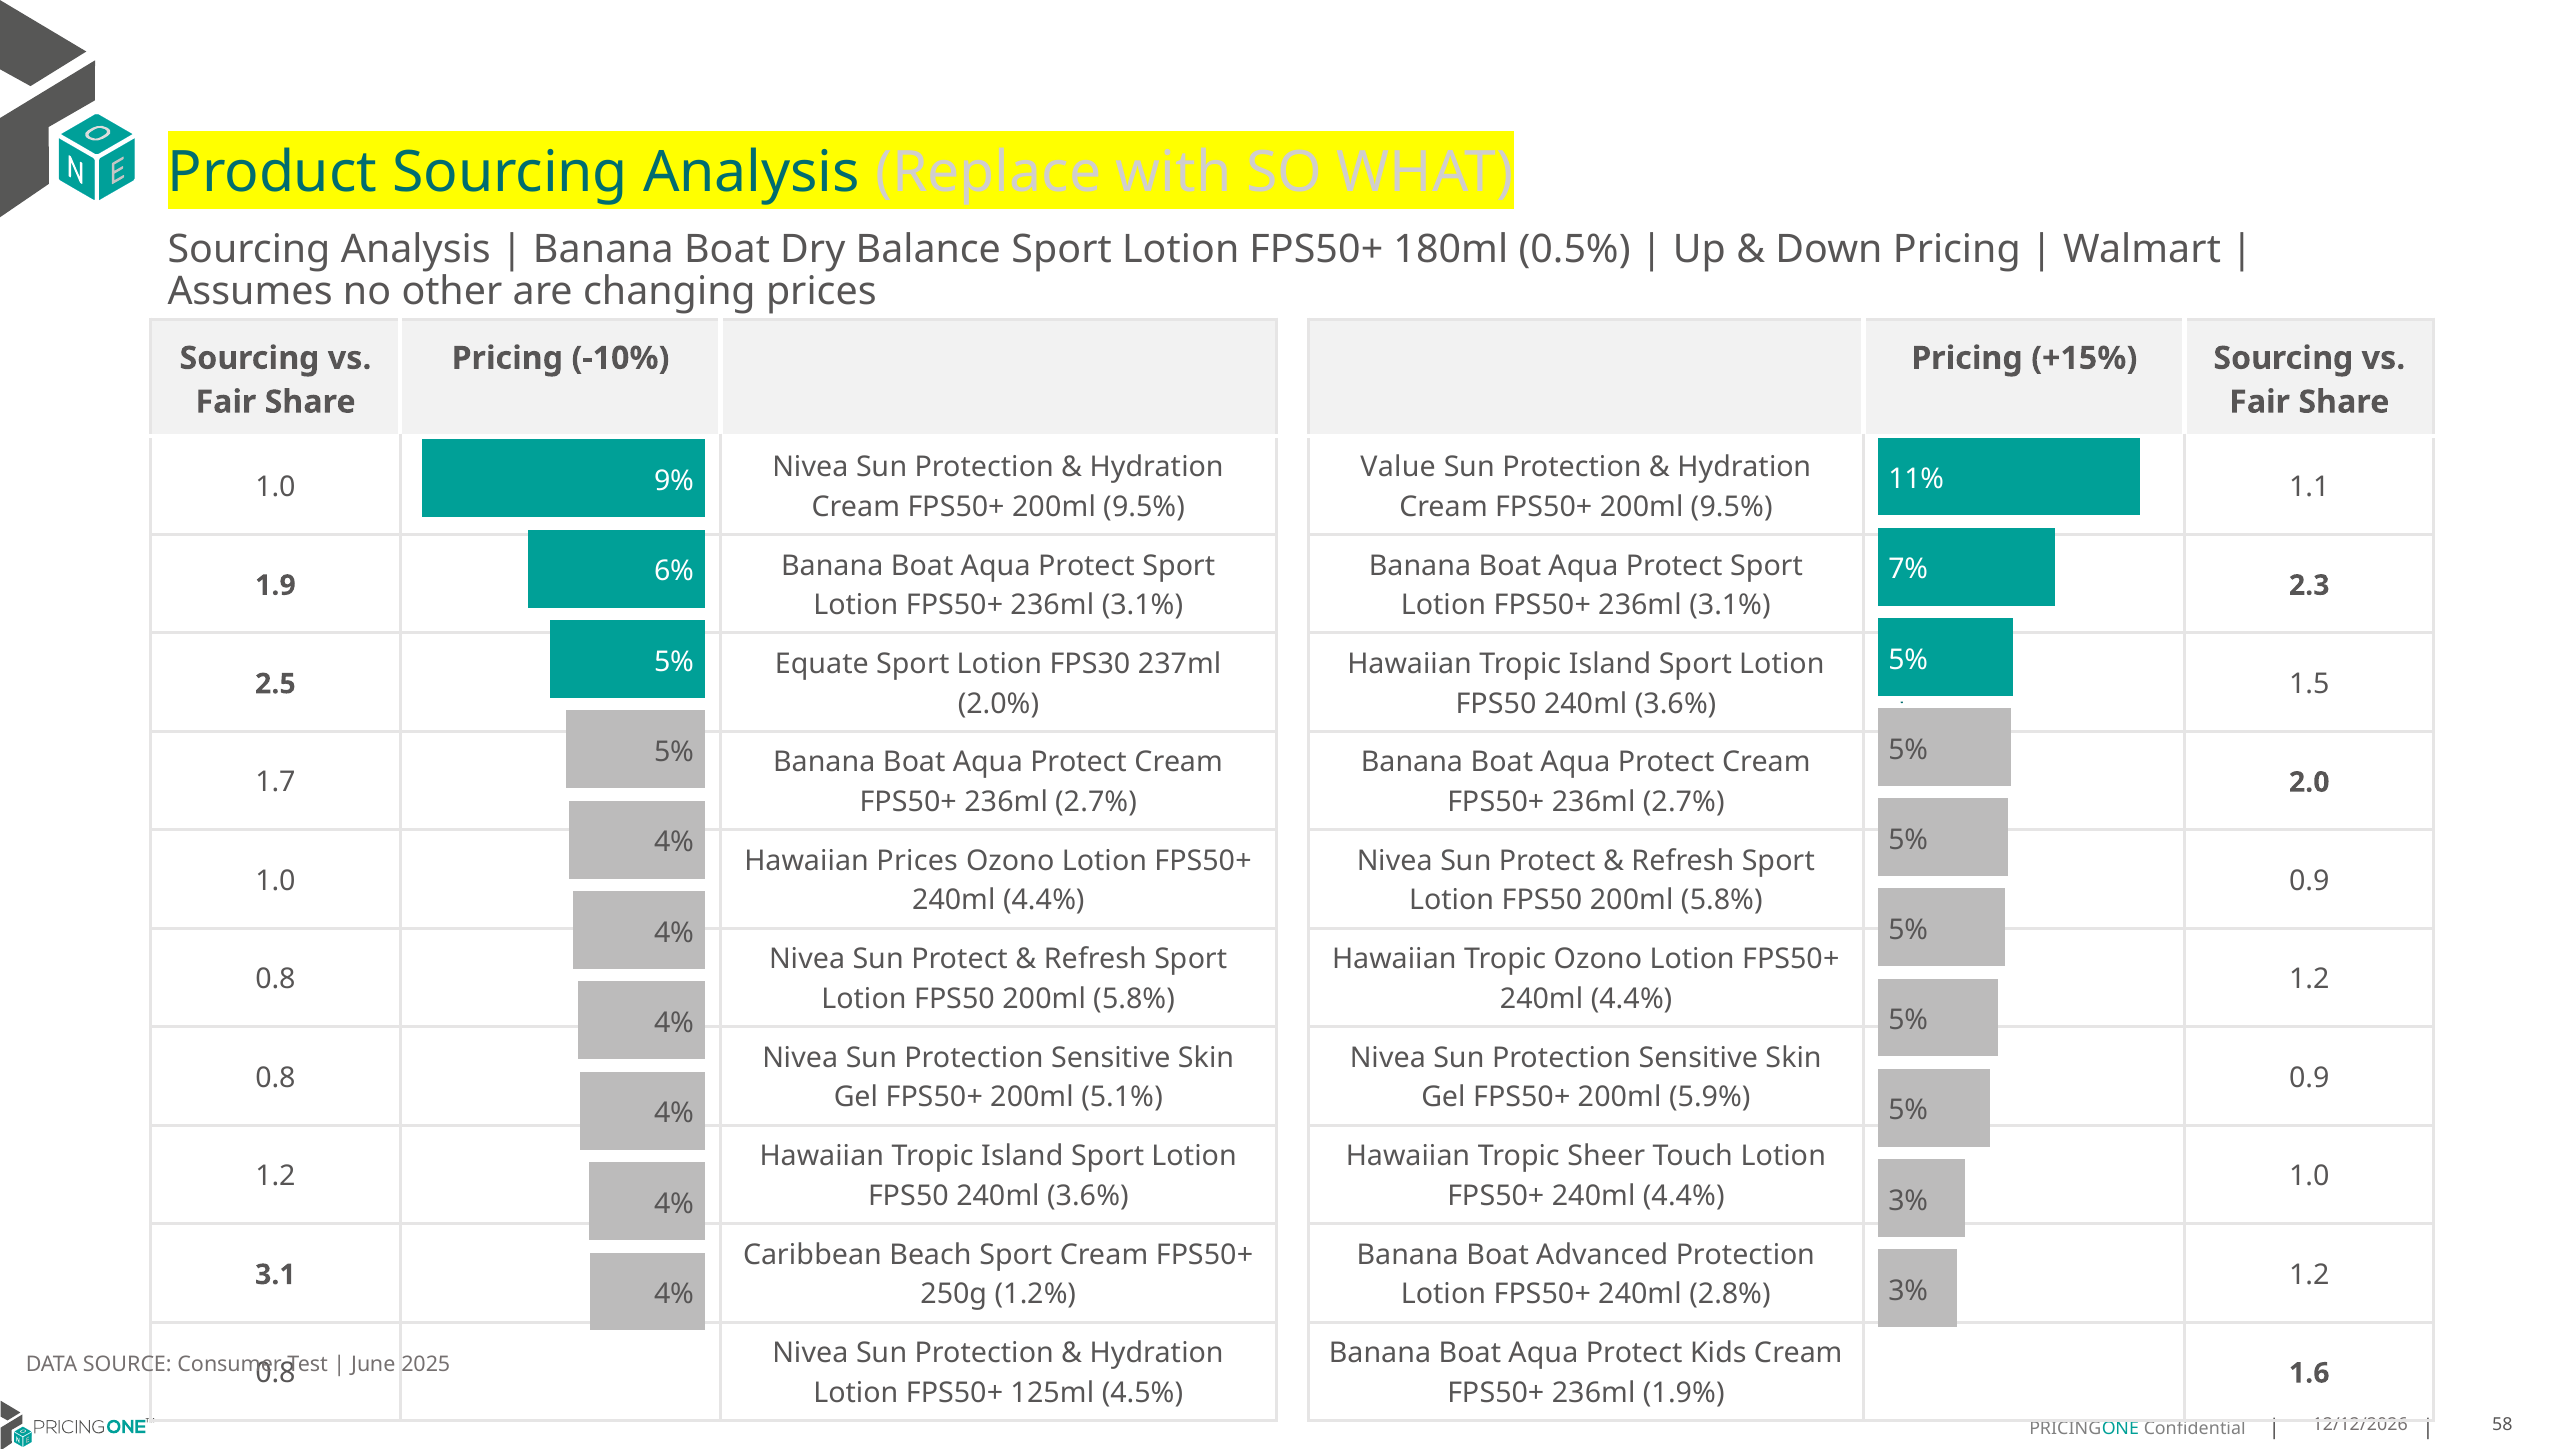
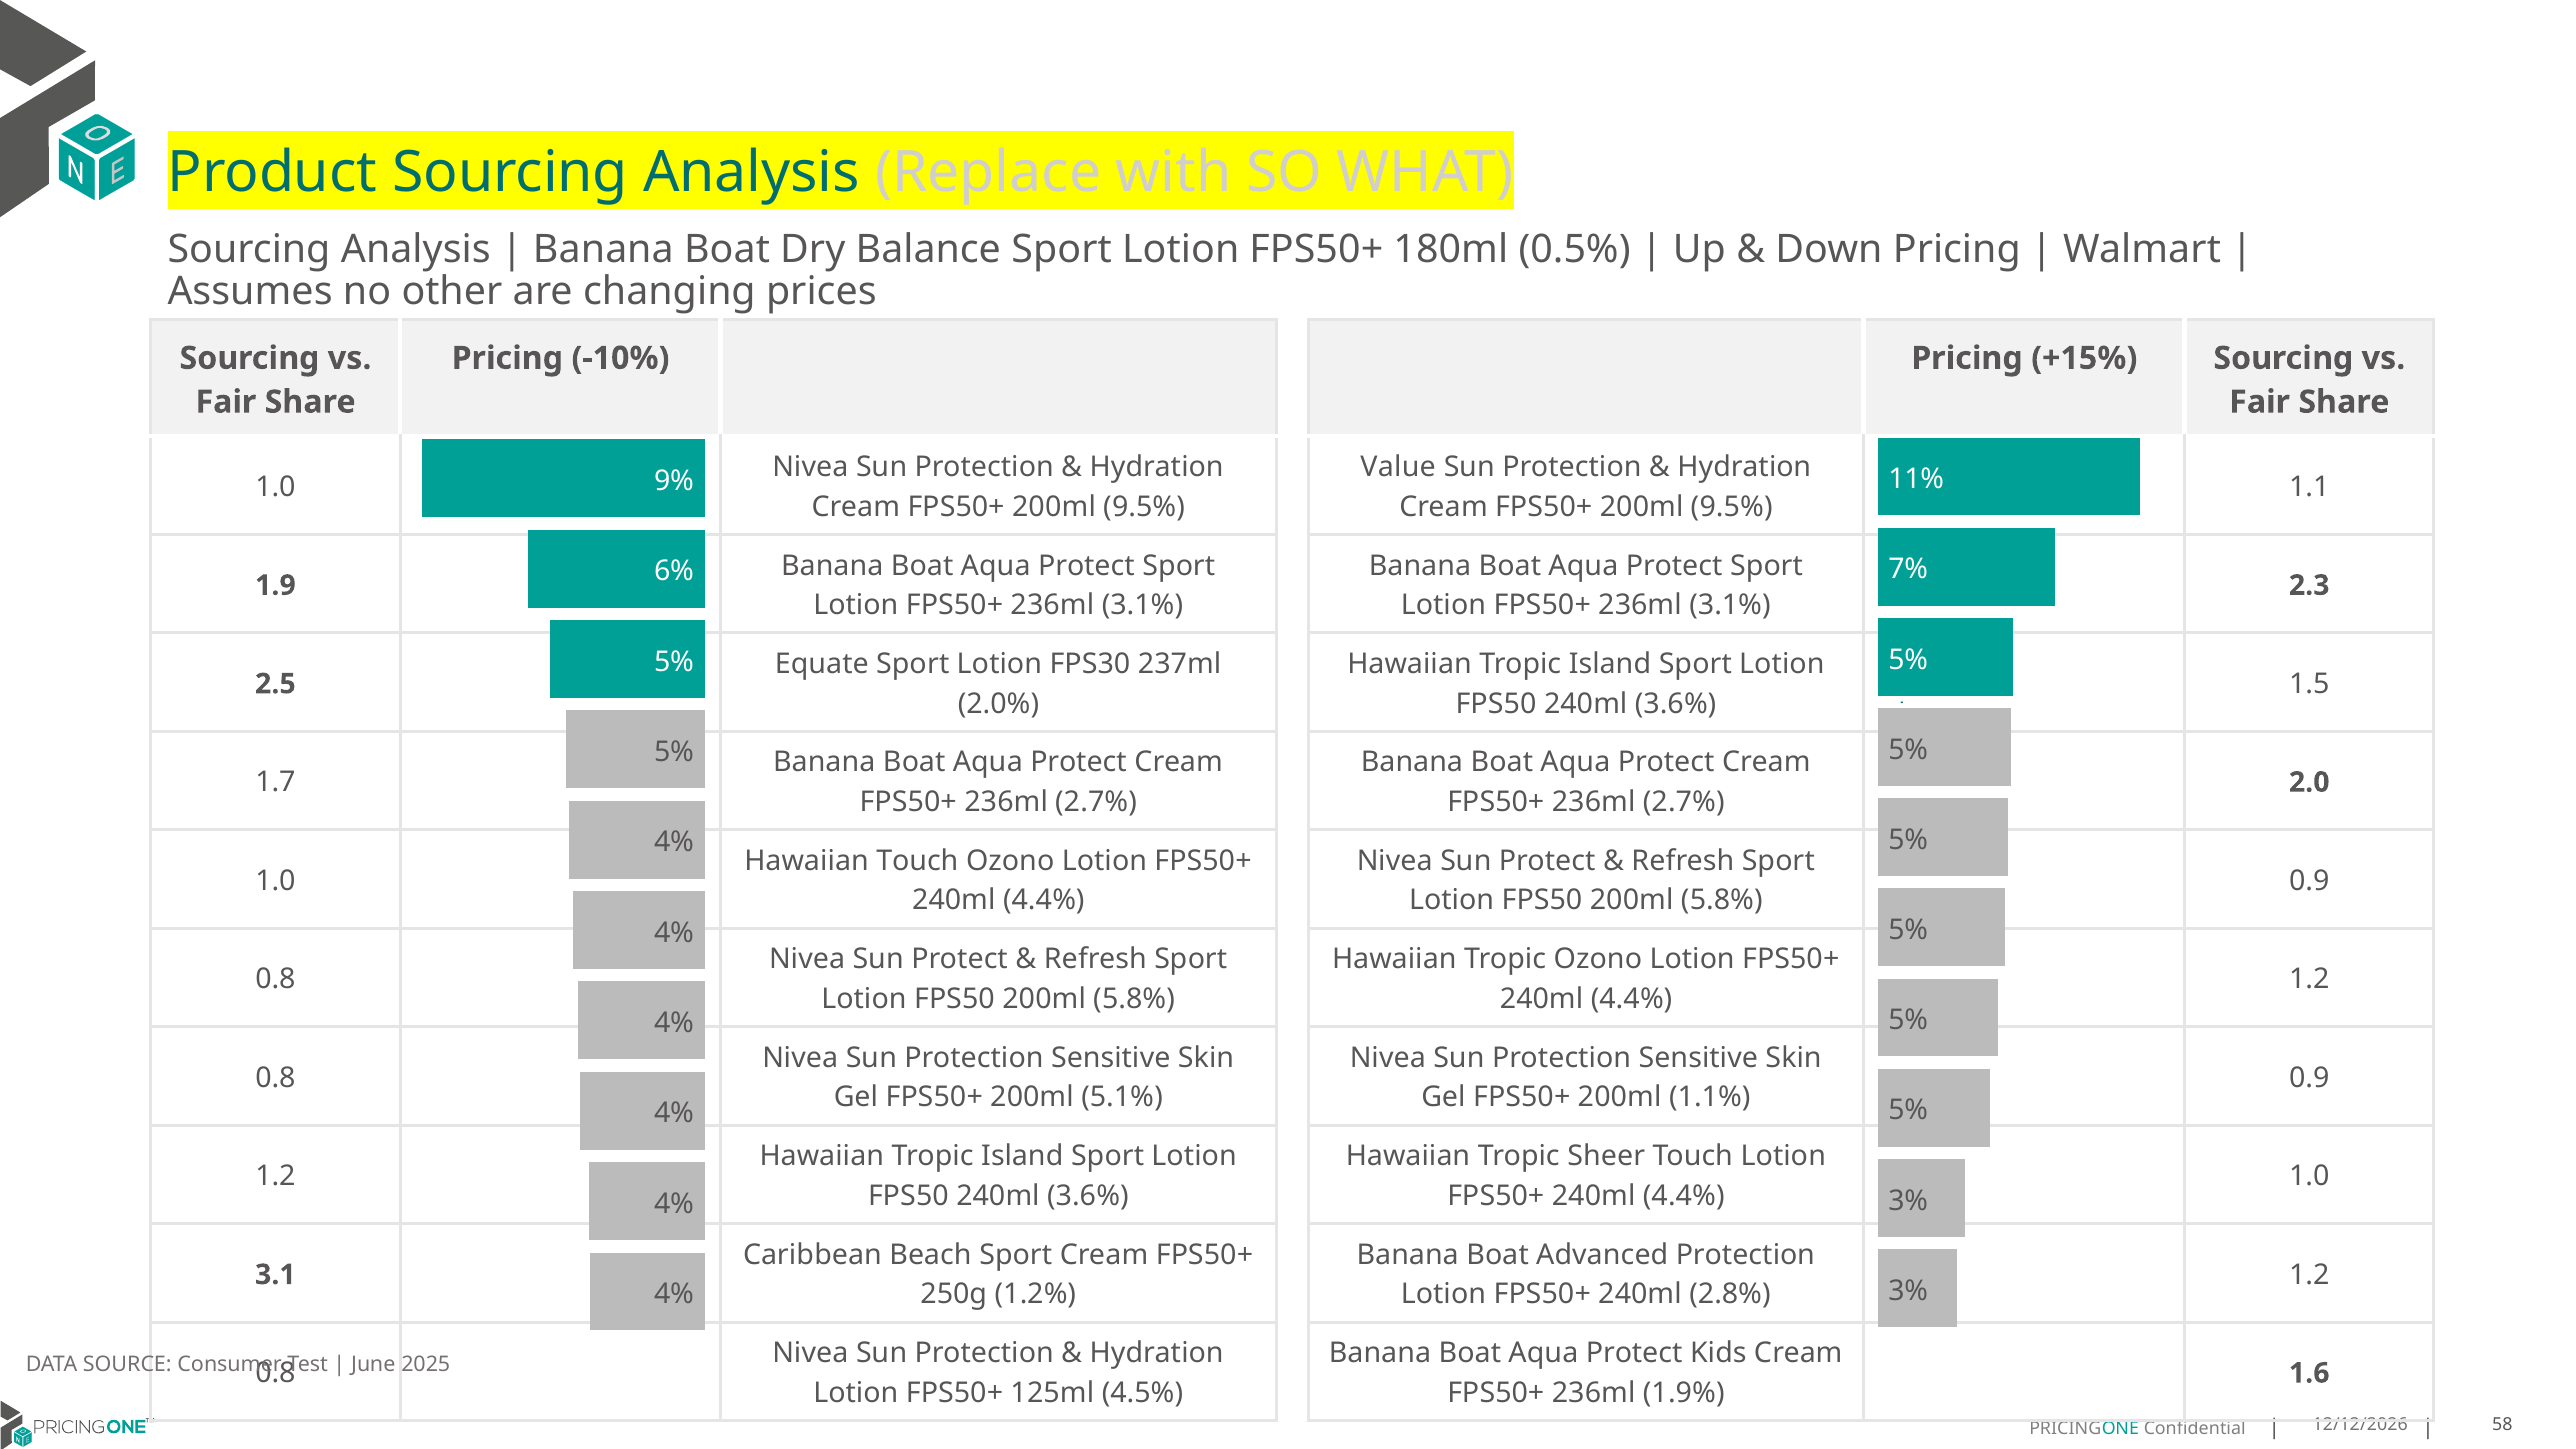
Hawaiian Prices: Prices -> Touch (917, 861)
5.9%: 5.9% -> 1.1% (1710, 1098)
